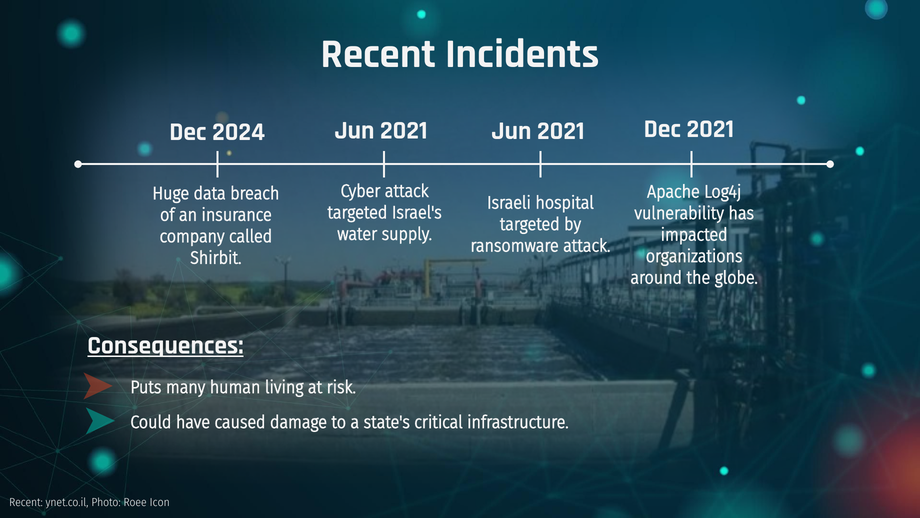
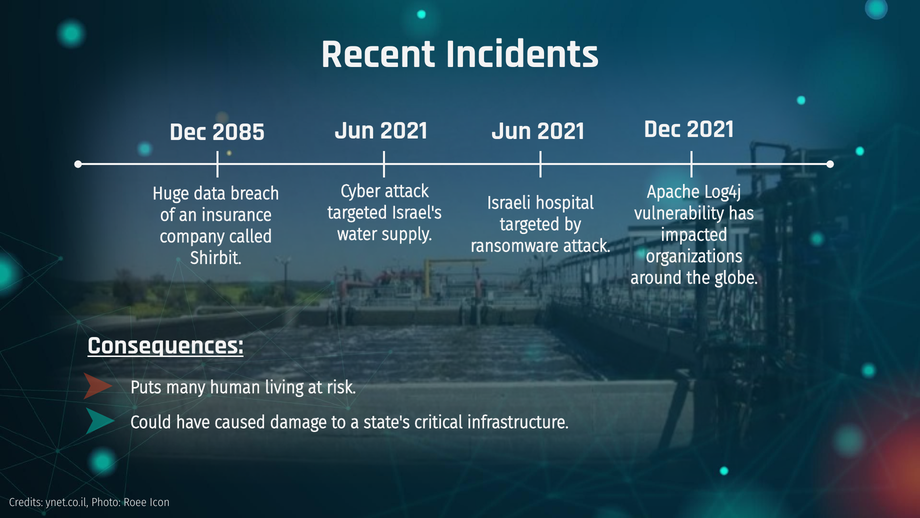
2024: 2024 -> 2085 (239, 131)
Recent: Recent -> Credits (26, 502)
